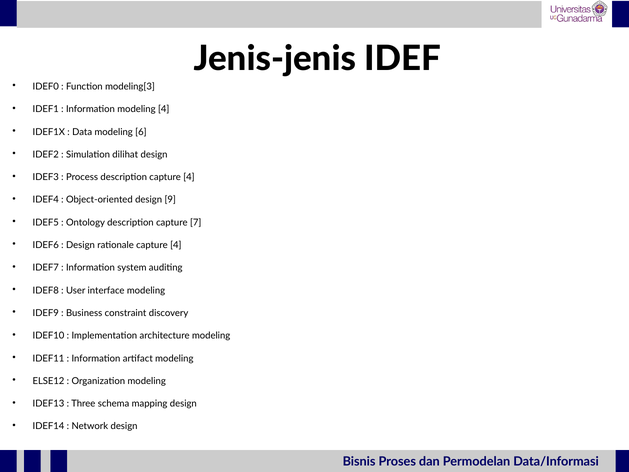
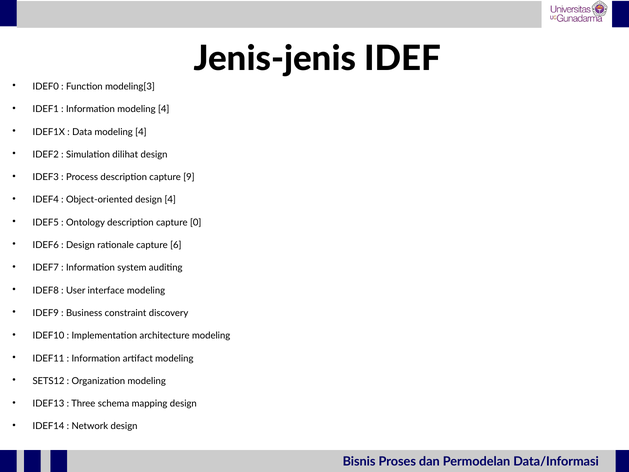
Data modeling 6: 6 -> 4 (141, 132)
description capture 4: 4 -> 9 (189, 177)
design 9: 9 -> 4 (170, 200)
7: 7 -> 0 (196, 223)
rationale capture 4: 4 -> 6 (176, 245)
ELSE12: ELSE12 -> SETS12 (49, 381)
